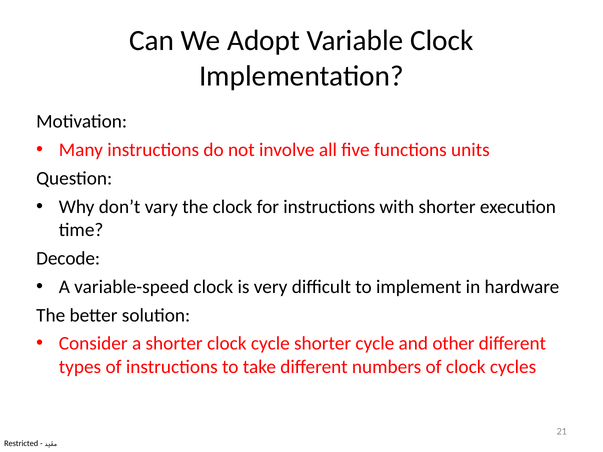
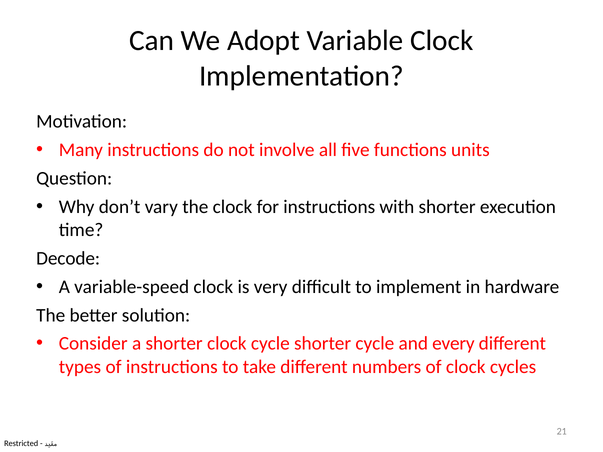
other: other -> every (453, 344)
